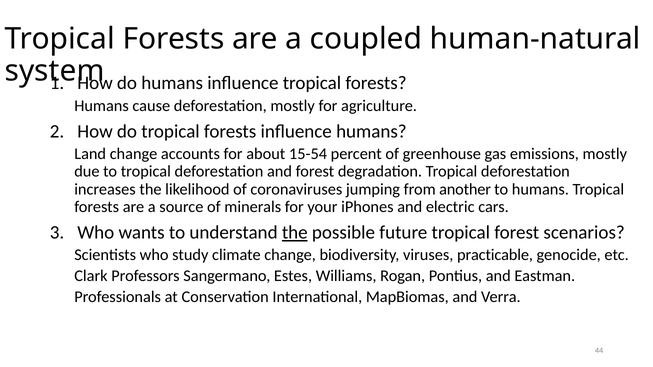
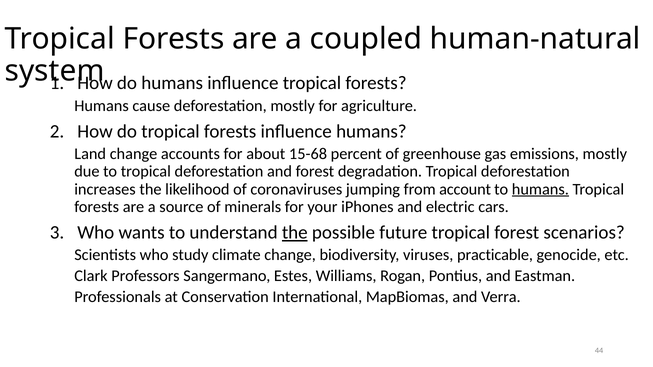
15-54: 15-54 -> 15-68 (308, 154)
another: another -> account (465, 189)
humans underline: none -> present (540, 189)
